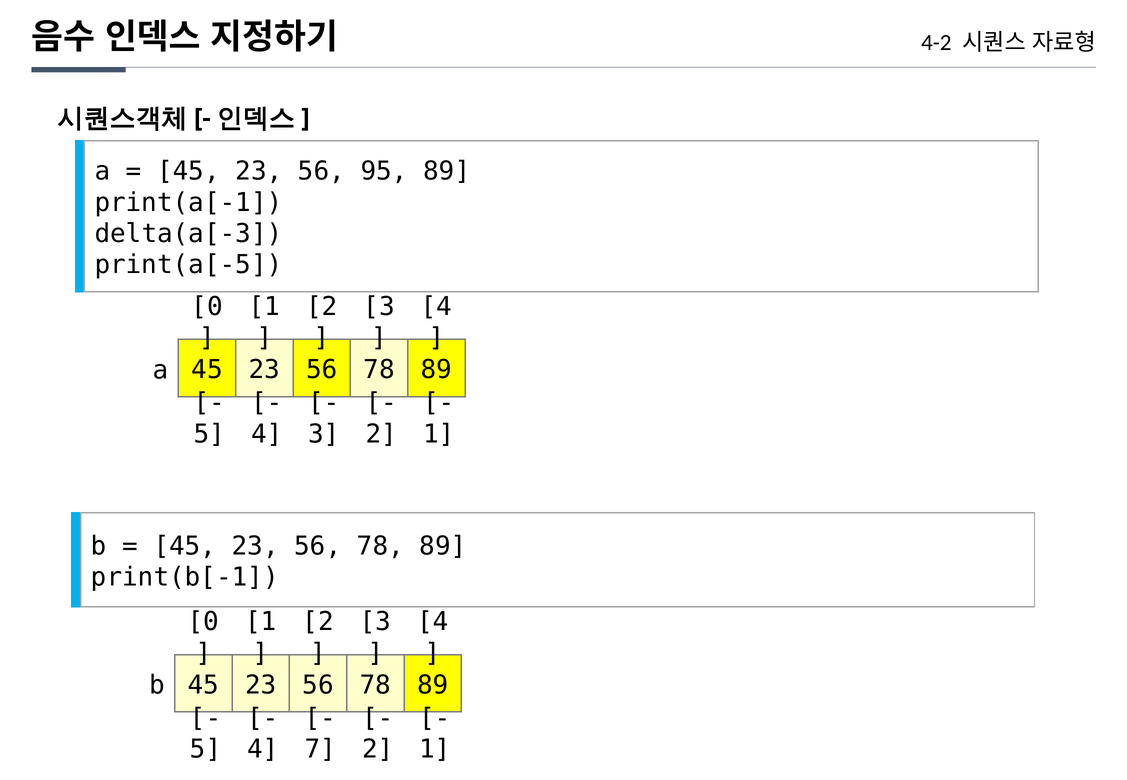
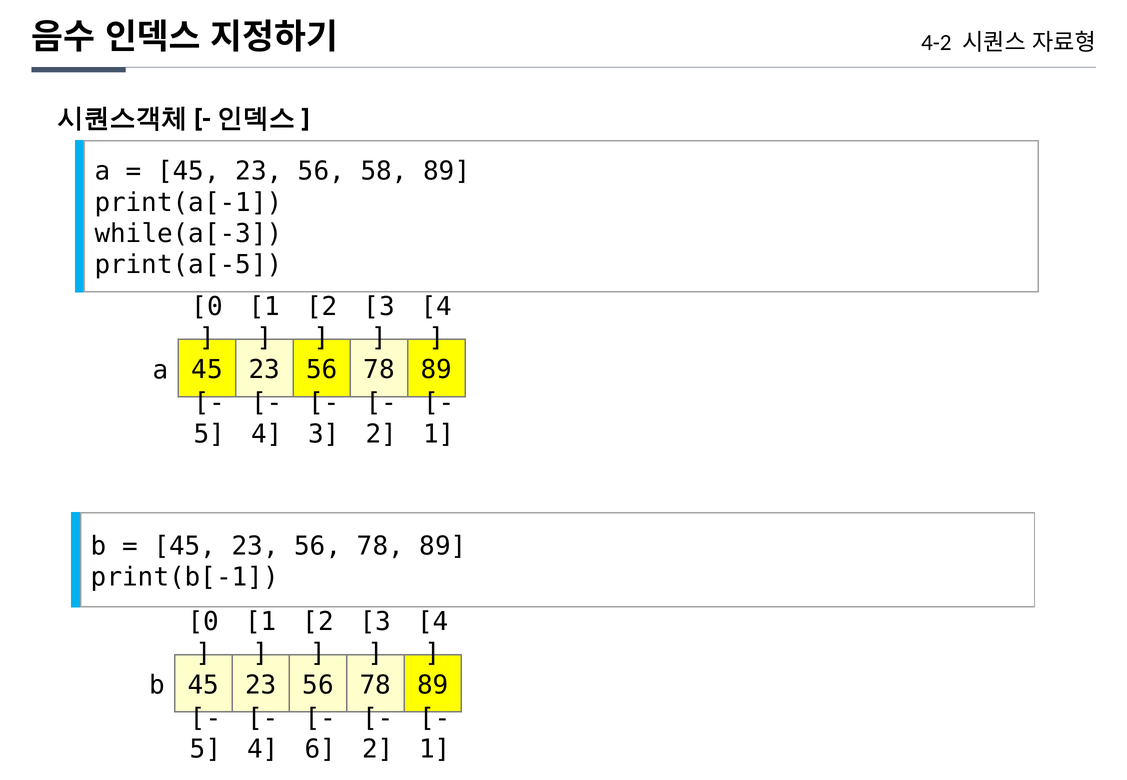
95: 95 -> 58 (384, 171)
delta(a[-3: delta(a[-3 -> while(a[-3 (188, 234)
7: 7 -> 6 (320, 750)
